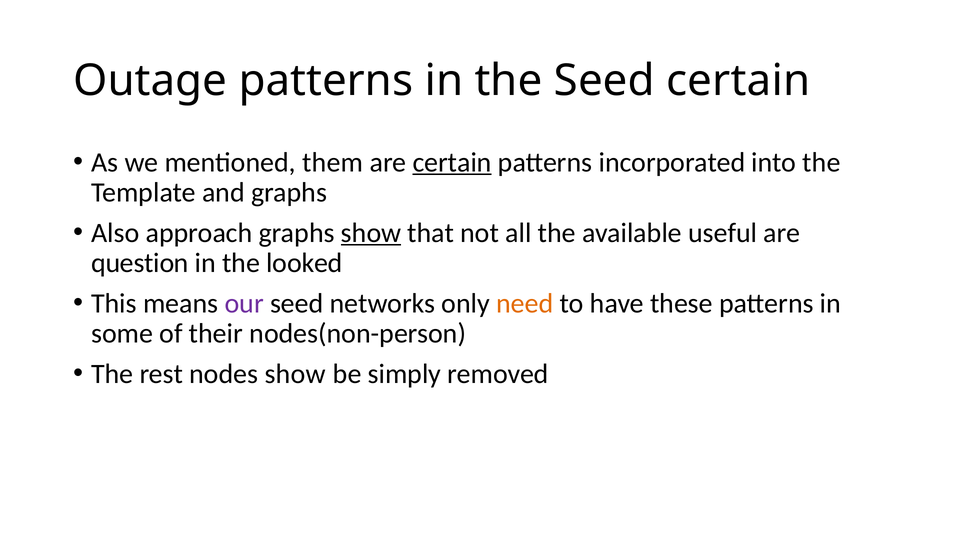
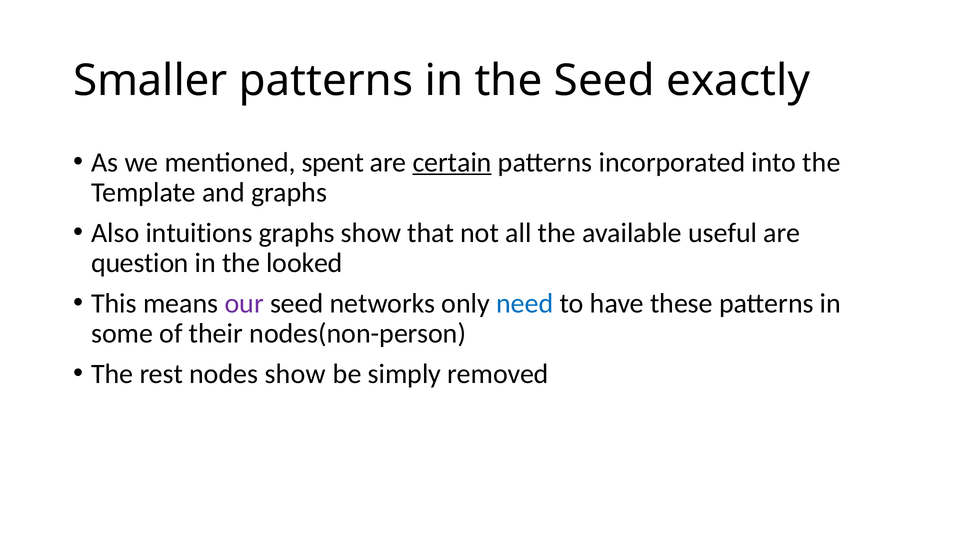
Outage: Outage -> Smaller (150, 81)
Seed certain: certain -> exactly (738, 81)
them: them -> spent (333, 162)
approach: approach -> intuitions (199, 233)
show underline: present -> none (371, 233)
need colour: orange -> blue (525, 303)
